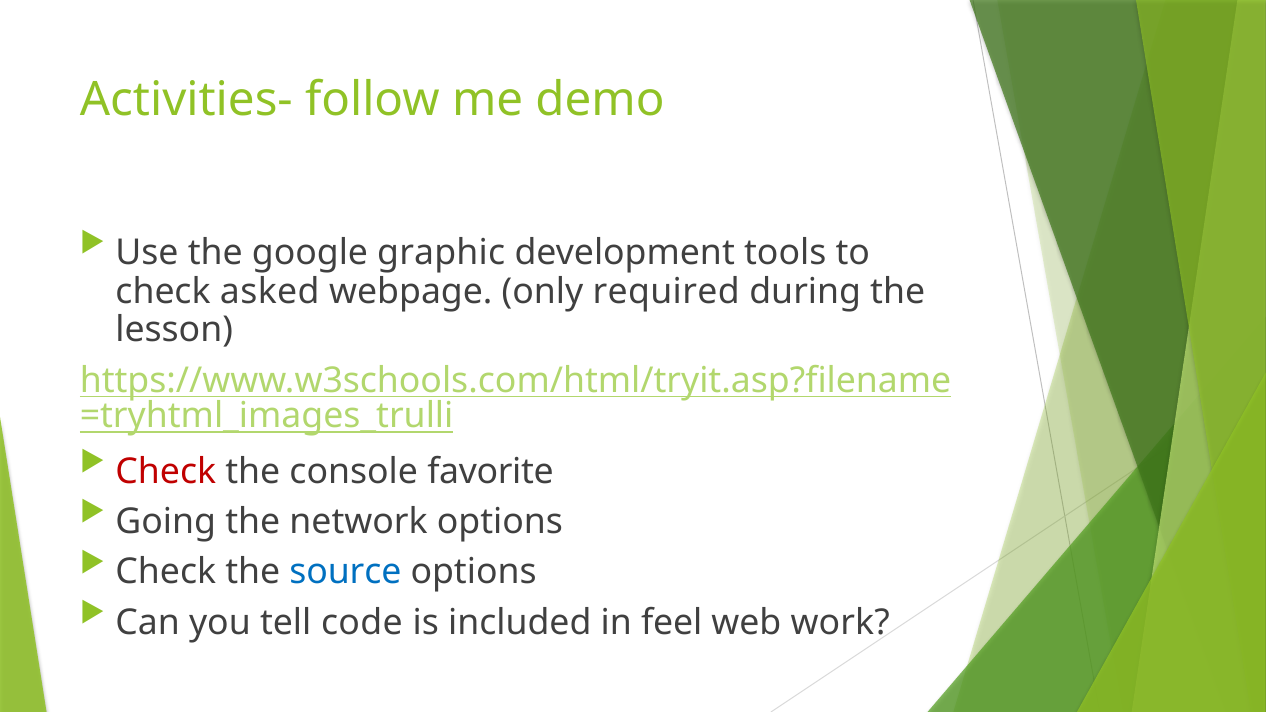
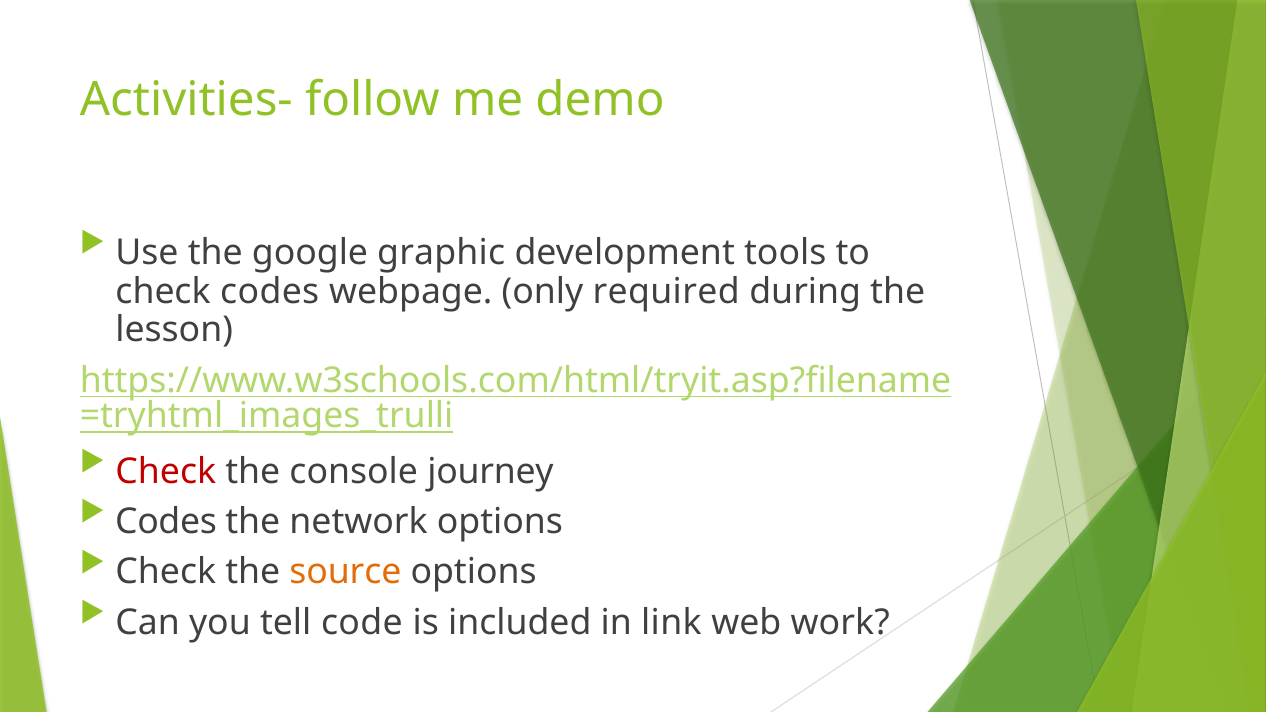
check asked: asked -> codes (270, 291)
favorite: favorite -> journey (490, 472)
Going: Going -> Codes (166, 522)
source colour: blue -> orange (345, 572)
feel: feel -> link (671, 623)
